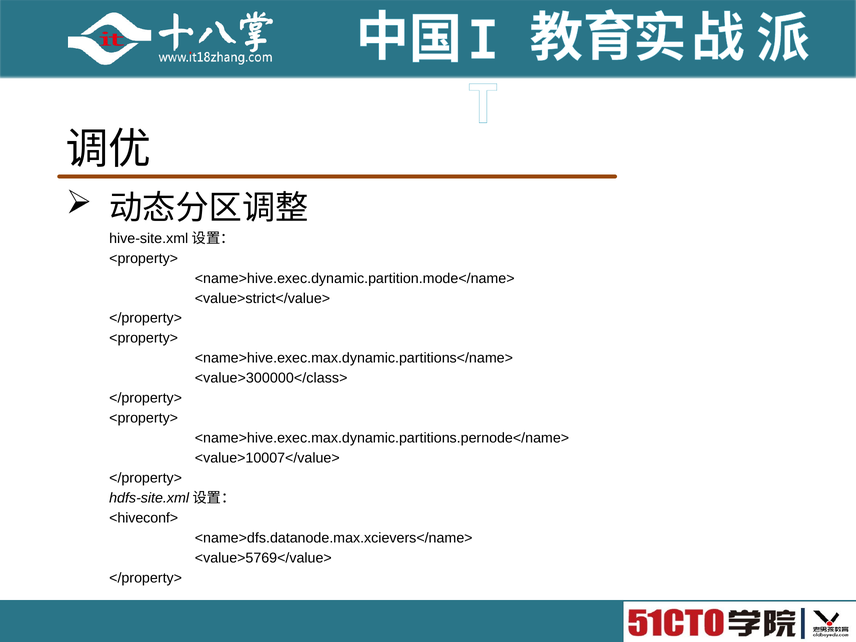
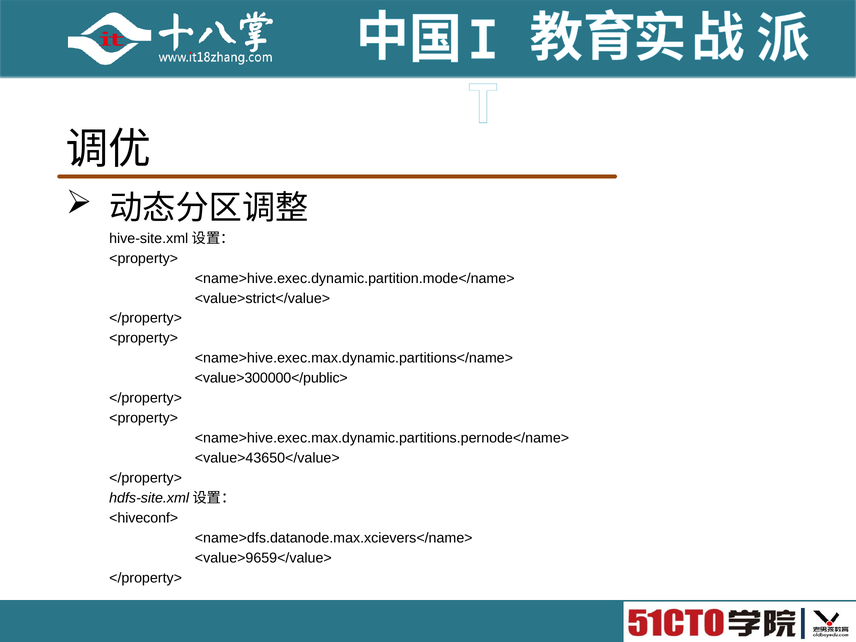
<value>300000</class>: <value>300000</class> -> <value>300000</public> (271, 378)
<value>10007</value>: <value>10007</value> -> <value>43650</value> (267, 458)
<value>5769</value>: <value>5769</value> -> <value>9659</value> (263, 558)
